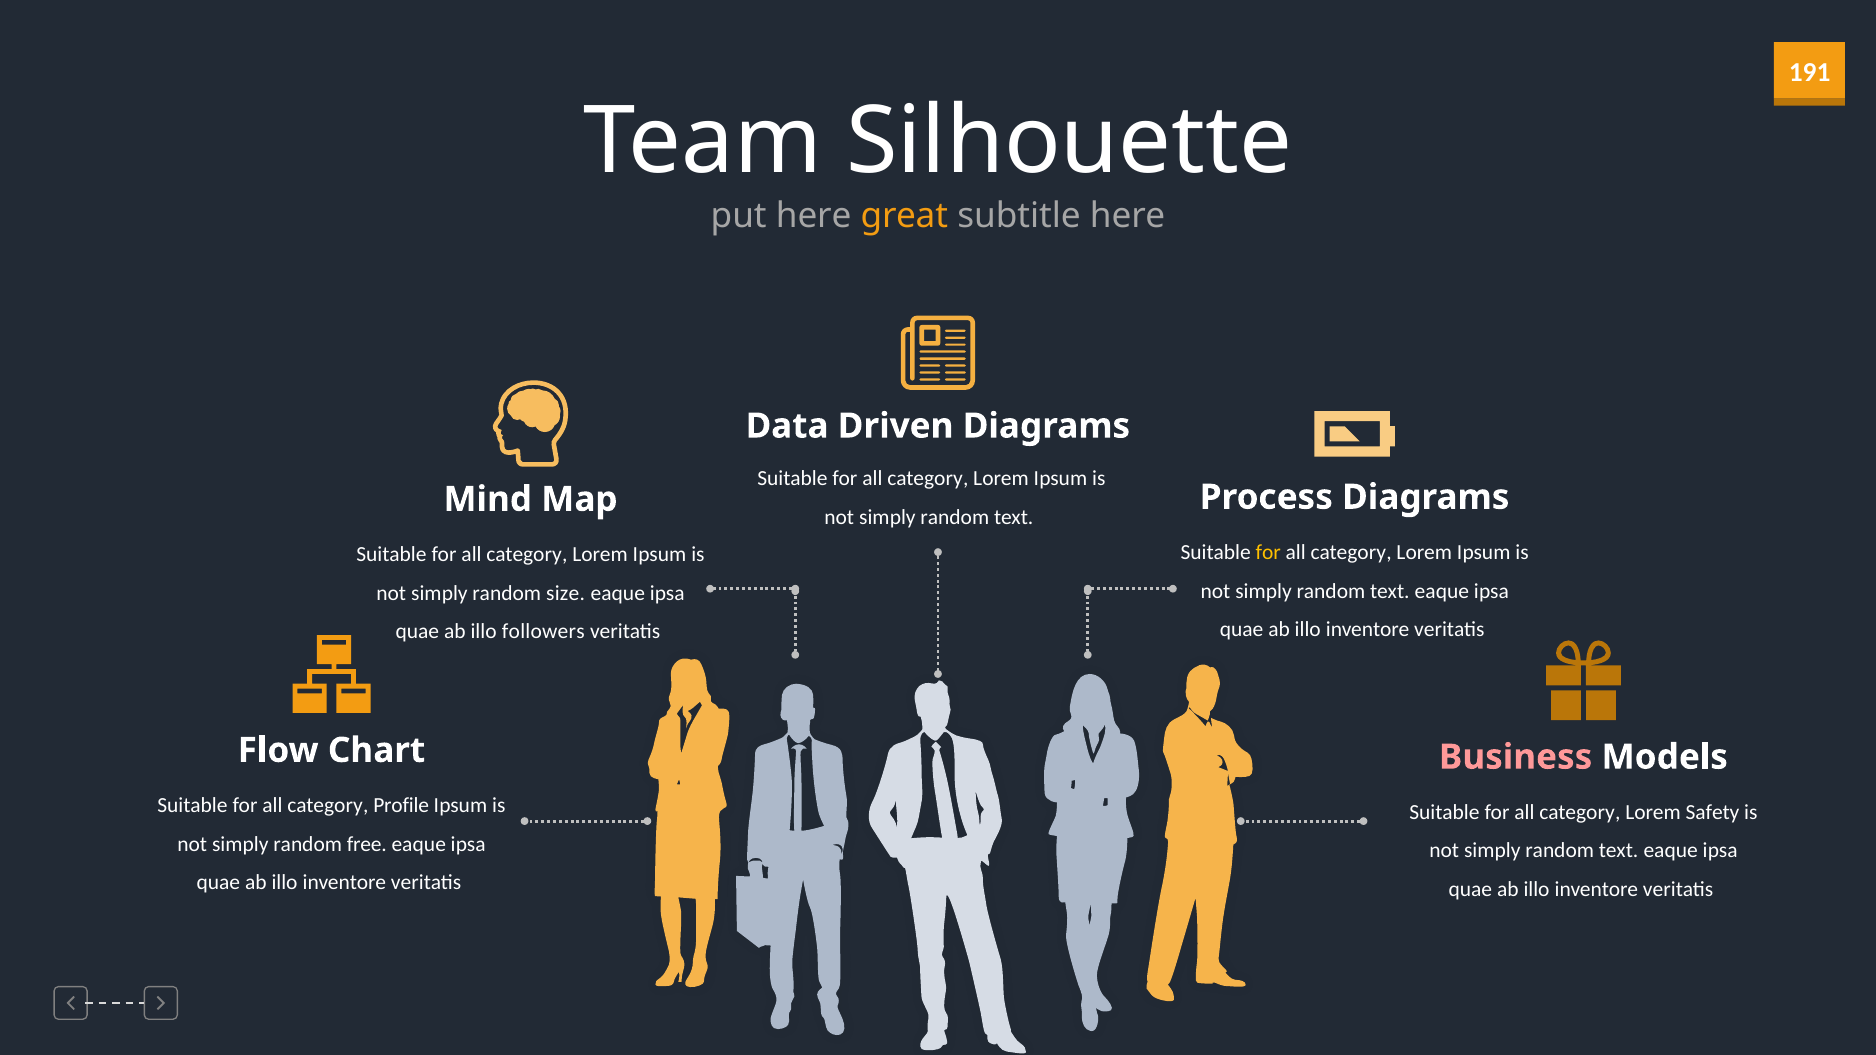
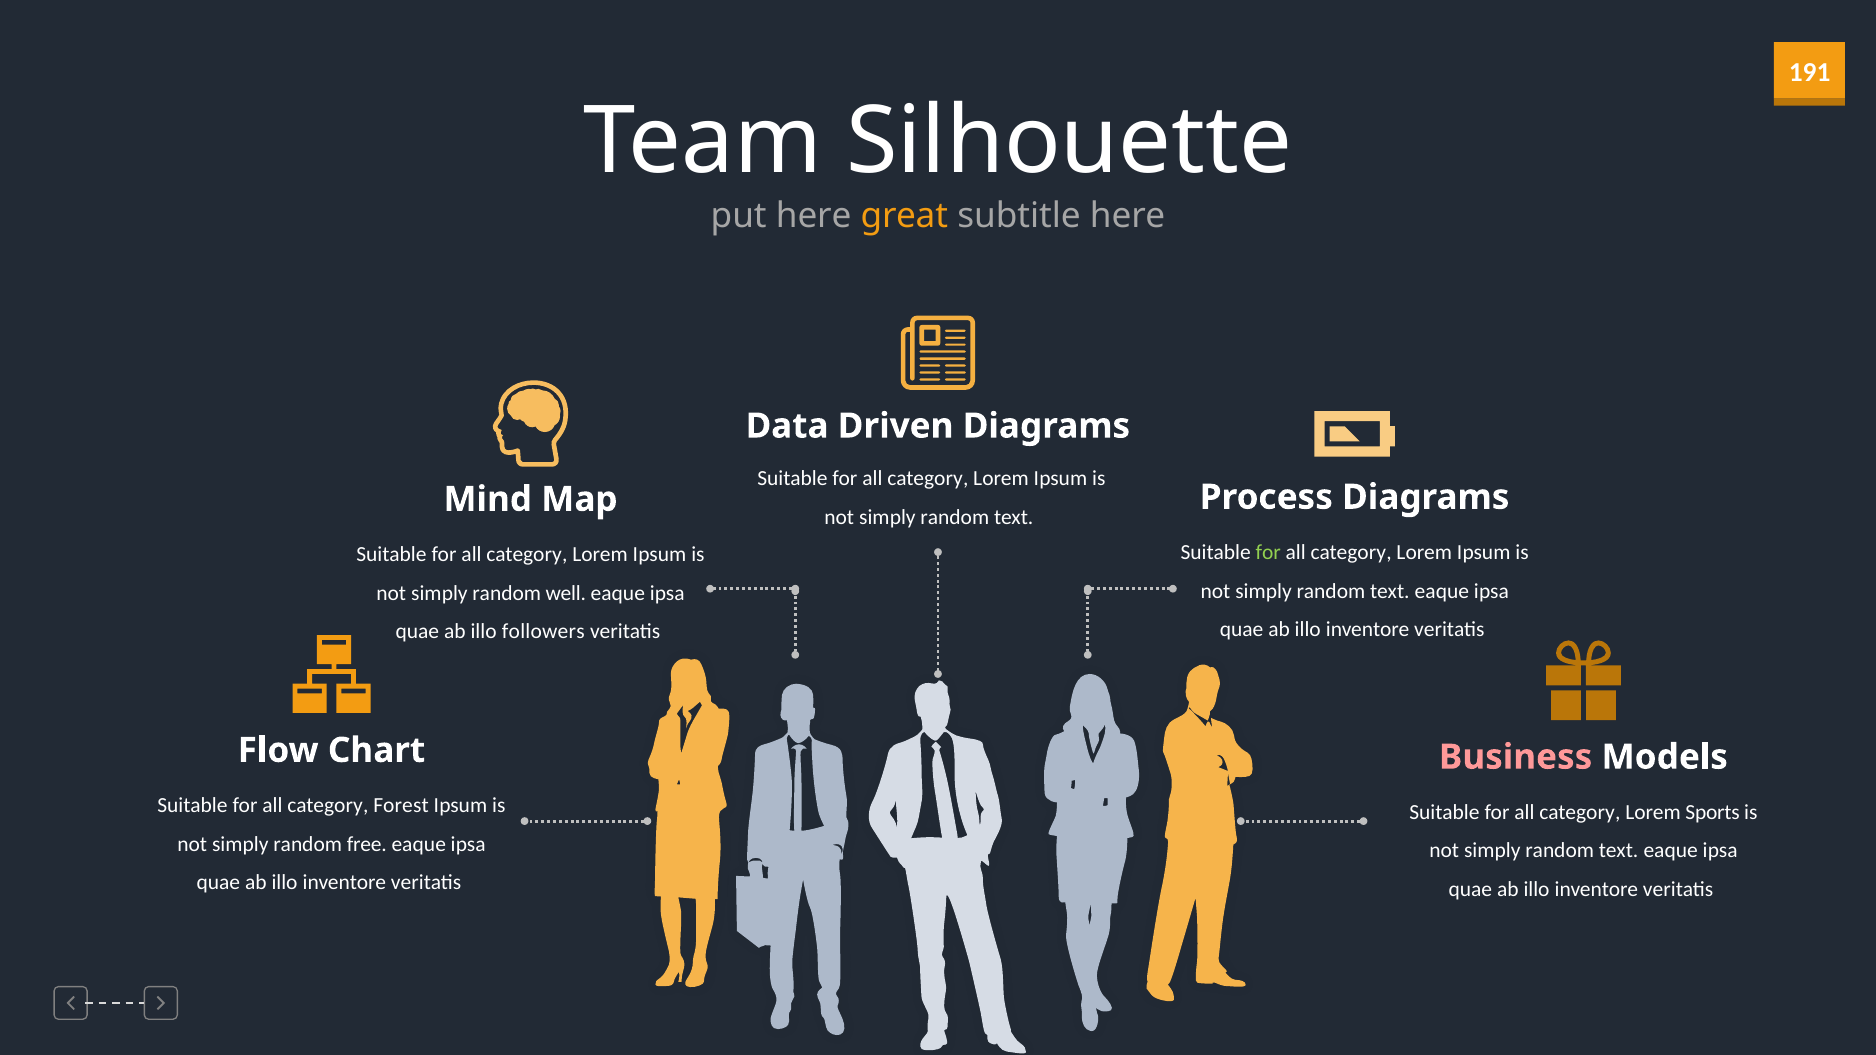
for colour: yellow -> light green (1268, 552)
size: size -> well (566, 593)
Profile: Profile -> Forest (401, 806)
Safety: Safety -> Sports (1713, 812)
